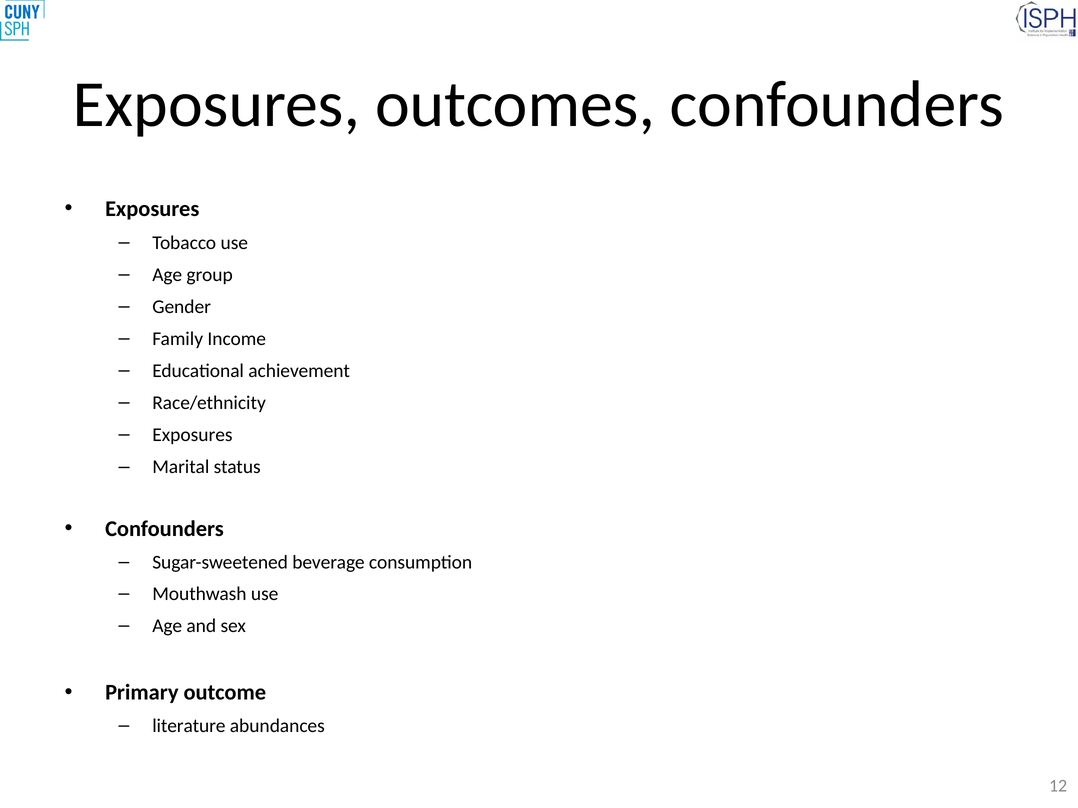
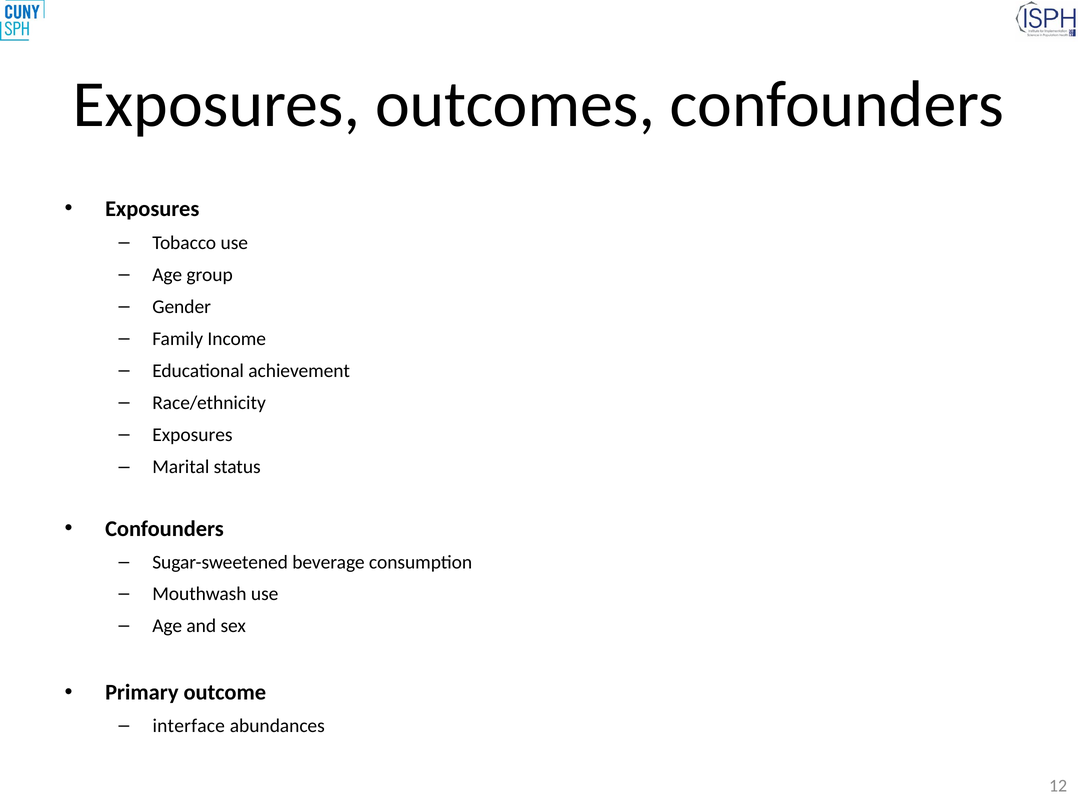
literature: literature -> interface (189, 726)
